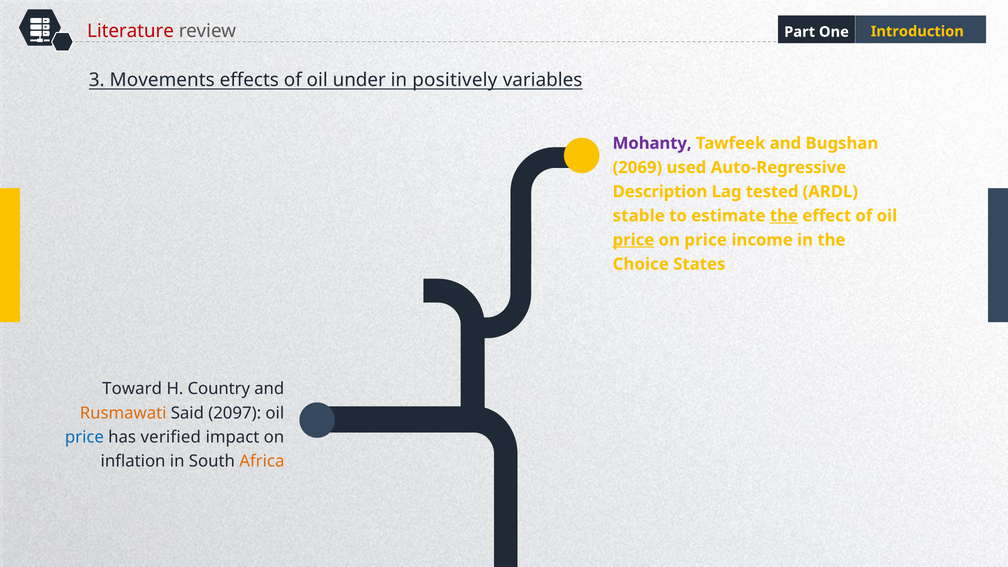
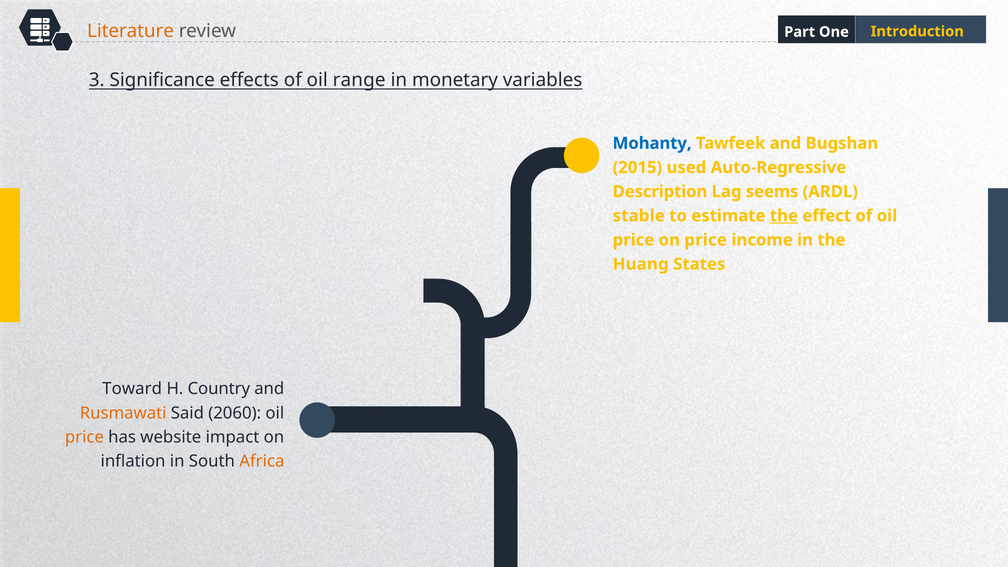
Literature colour: red -> orange (131, 31)
Movements: Movements -> Significance (162, 80)
under: under -> range (359, 80)
positively: positively -> monetary (455, 80)
Mohanty colour: purple -> blue (652, 143)
2069: 2069 -> 2015 (637, 167)
tested: tested -> seems (772, 192)
price underline: present -> none (633, 240)
Choice: Choice -> Huang (641, 264)
2097: 2097 -> 2060 (235, 413)
price colour: blue -> orange (84, 437)
verified: verified -> website (171, 437)
